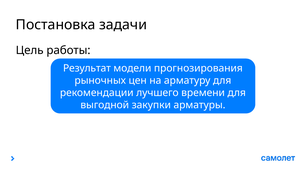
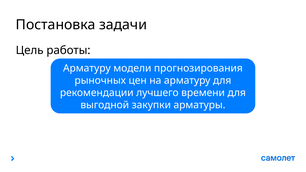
Результат: Результат -> Арматуру (87, 68)
